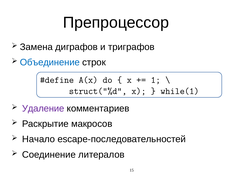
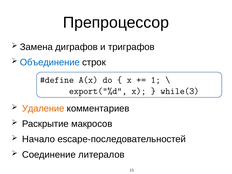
struct("%d: struct("%d -> export("%d (98, 91)
while(1: while(1 -> while(3 (180, 91)
Удаление colour: purple -> orange (43, 108)
